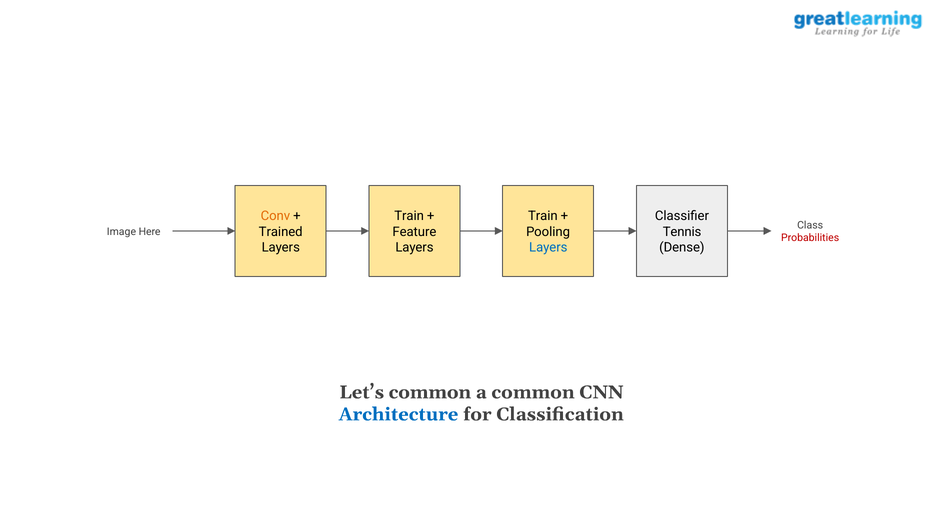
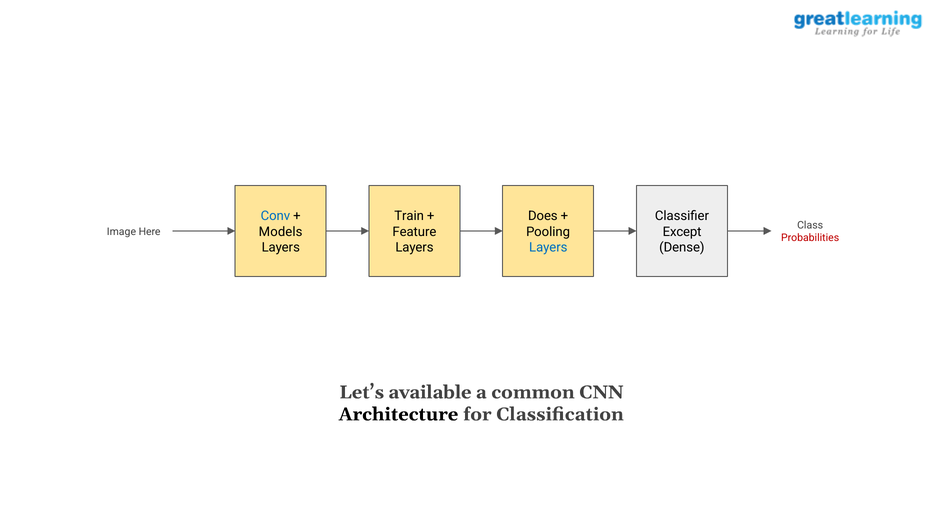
Conv colour: orange -> blue (275, 216)
Train: Train -> Does (543, 216)
Trained: Trained -> Models (281, 232)
Tennis: Tennis -> Except (682, 232)
Let’s common: common -> available (430, 392)
Architecture colour: blue -> black (398, 414)
